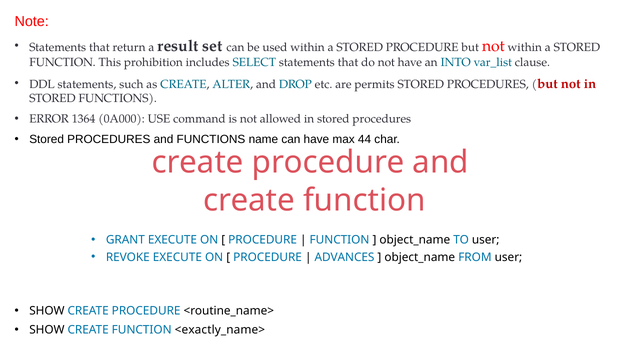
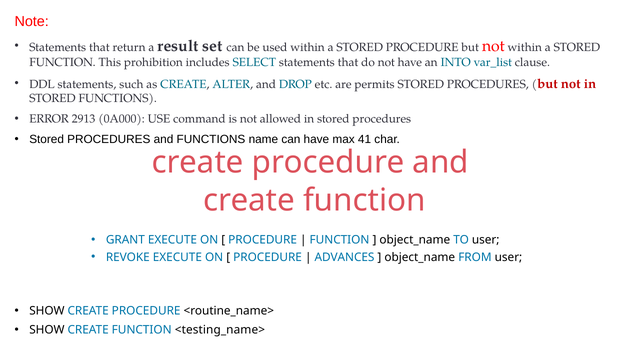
1364: 1364 -> 2913 (84, 119)
44: 44 -> 41 (365, 139)
<exactly_name>: <exactly_name> -> <testing_name> (220, 330)
